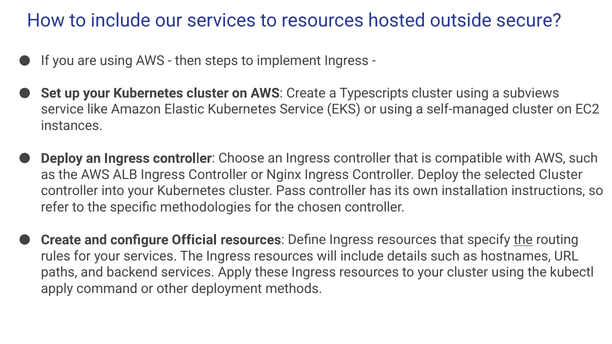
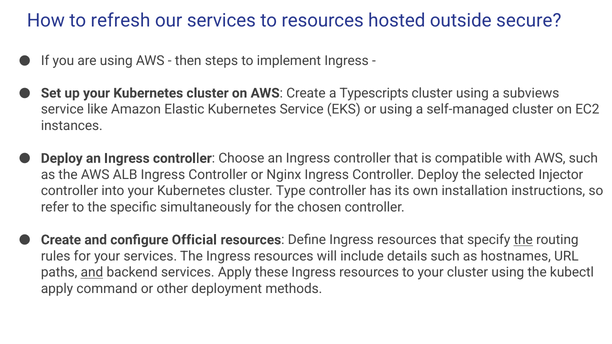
to include: include -> refresh (121, 21)
selected Cluster: Cluster -> Injector (561, 175)
Pass: Pass -> Type (291, 191)
methodologies: methodologies -> simultaneously (206, 207)
and underline: none -> present (92, 273)
